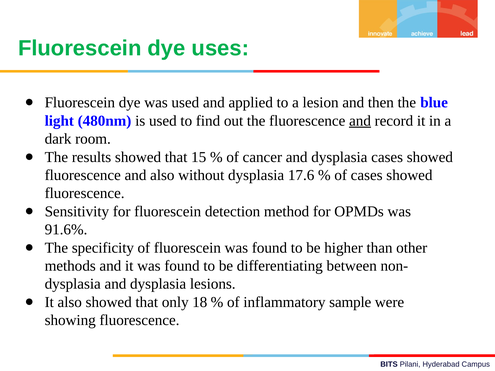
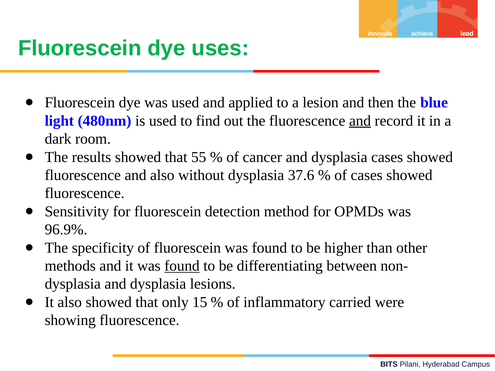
15: 15 -> 55 (199, 157)
17.6: 17.6 -> 37.6 (301, 175)
91.6%: 91.6% -> 96.9% (66, 230)
found underline: none -> present (182, 266)
18: 18 -> 15 (200, 302)
sample: sample -> carried (350, 302)
